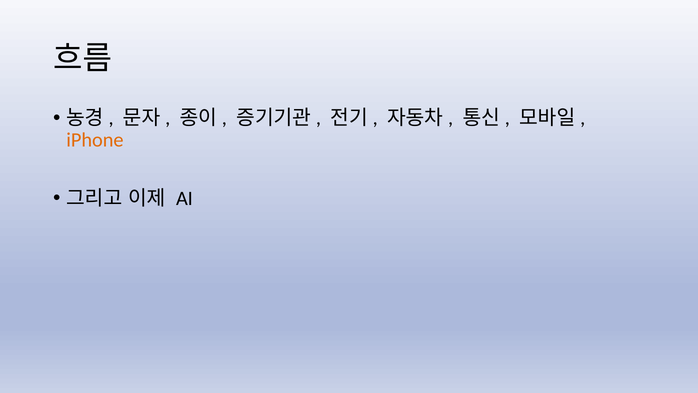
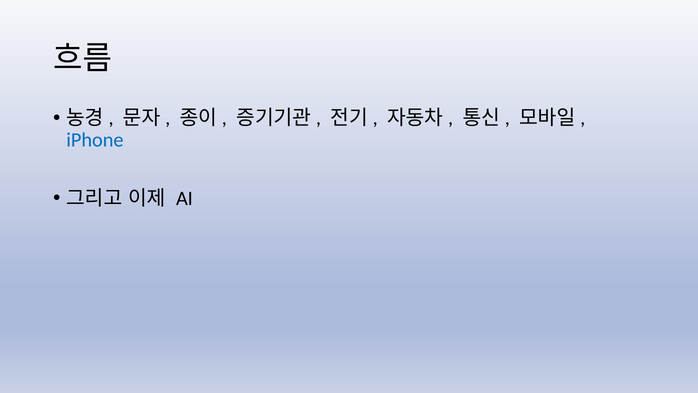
iPhone colour: orange -> blue (95, 140)
